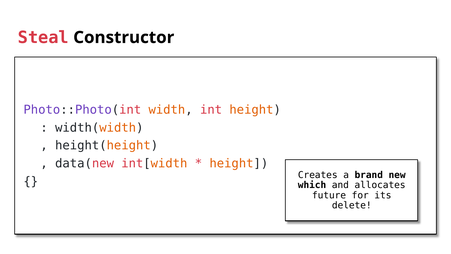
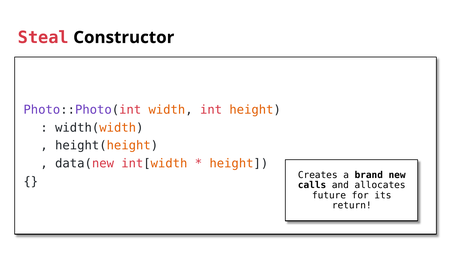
which: which -> calls (312, 185)
delete: delete -> return (352, 205)
